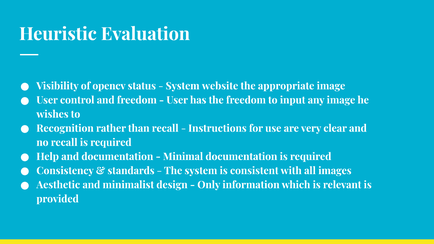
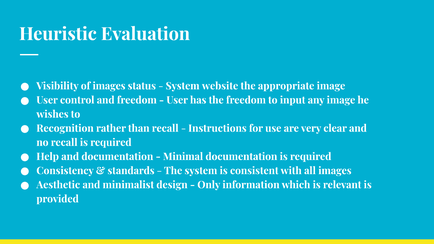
of opencv: opencv -> images (109, 86)
